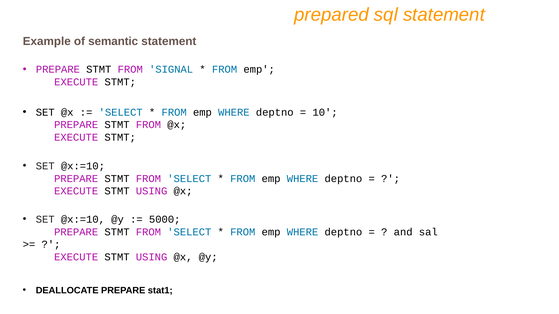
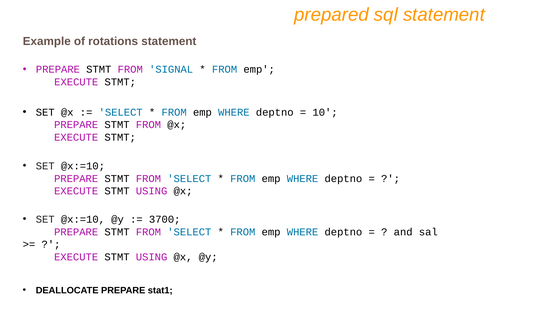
semantic: semantic -> rotations (113, 42)
5000: 5000 -> 3700 (165, 220)
